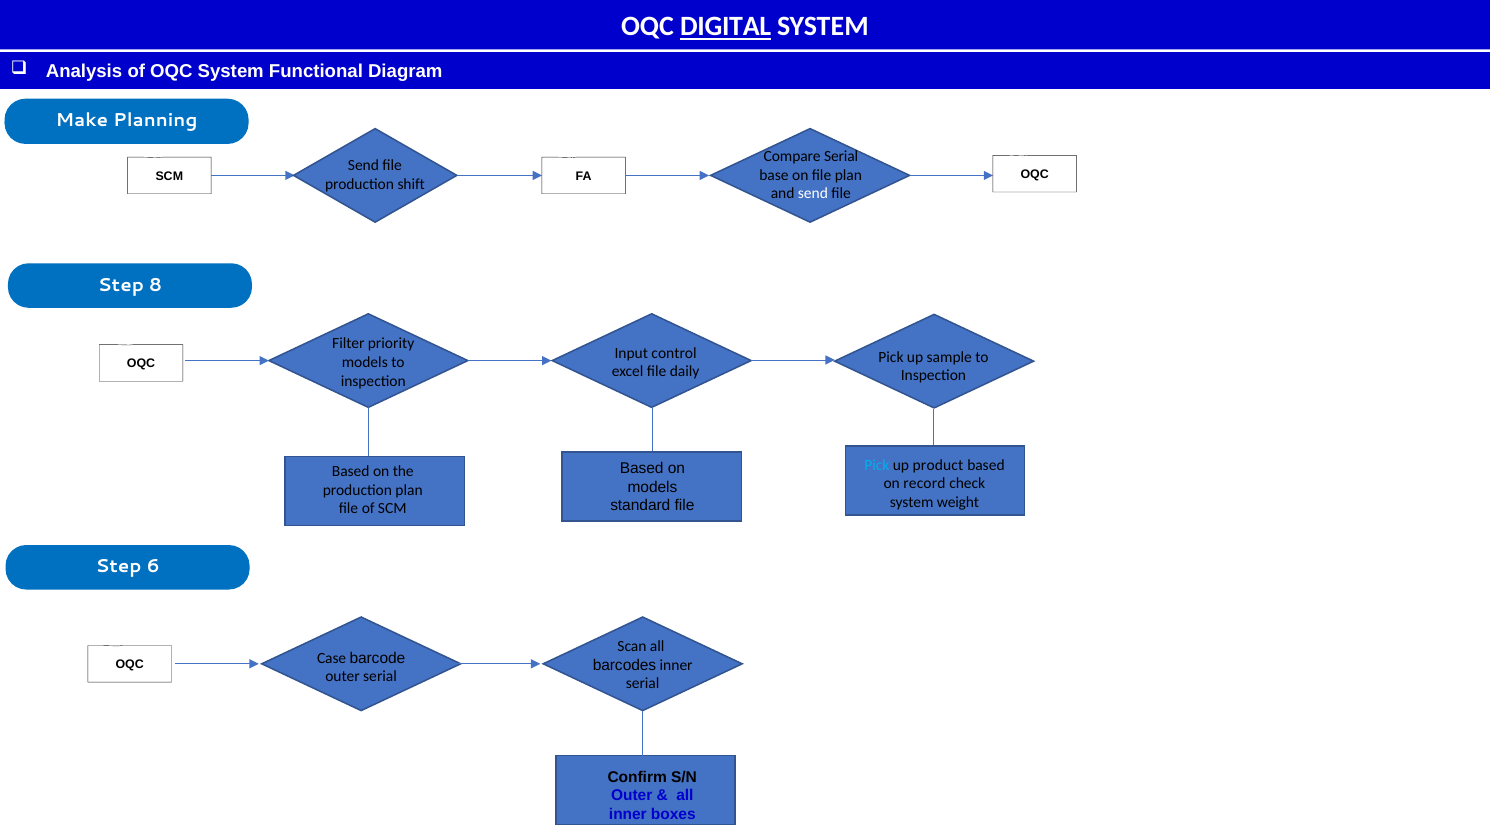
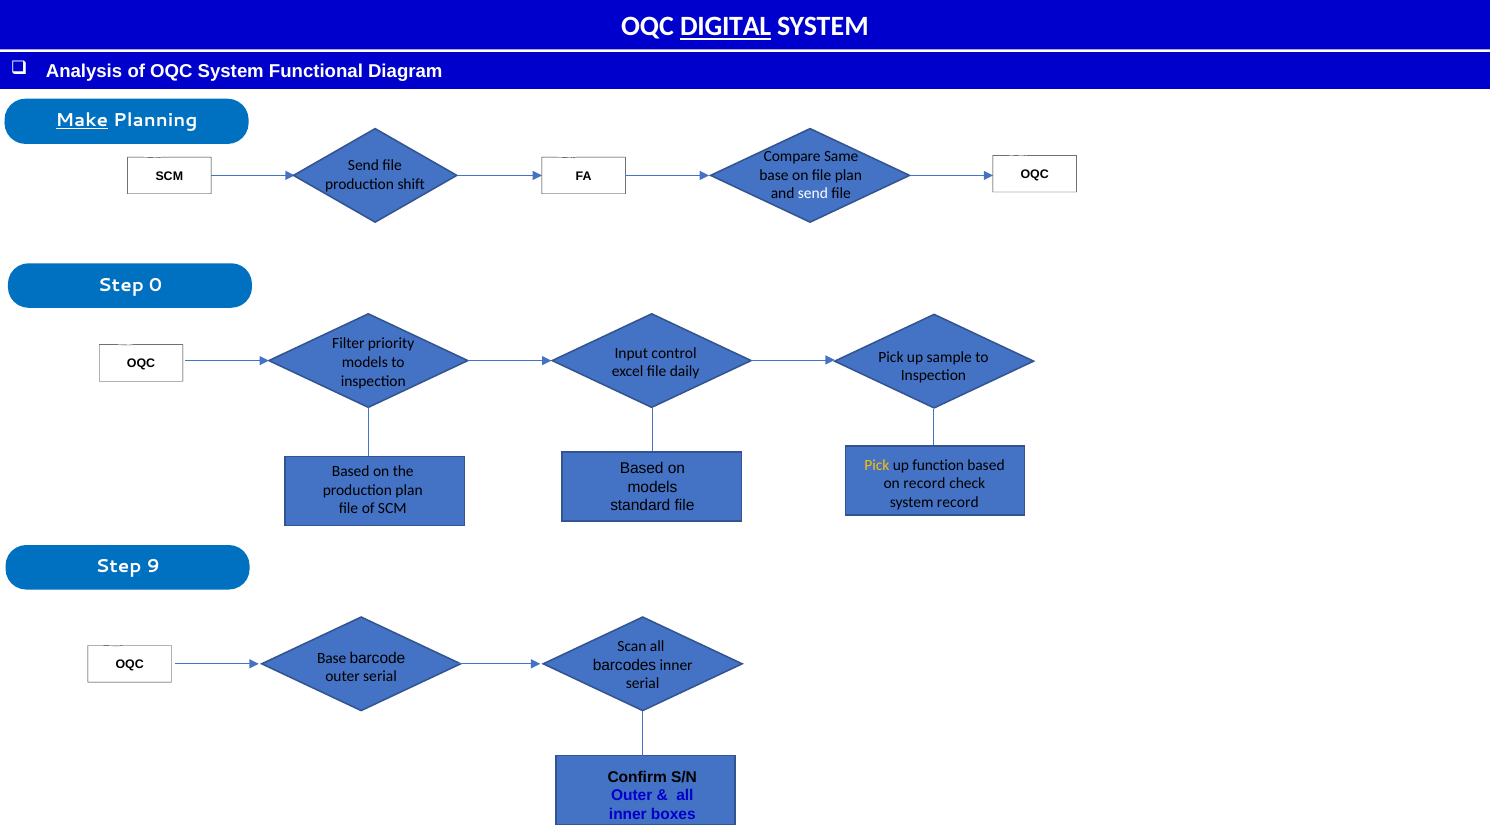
Make underline: none -> present (82, 121)
Compare Serial: Serial -> Same (841, 157)
8: 8 -> 0 (156, 285)
Pick colour: light blue -> yellow (877, 465)
product: product -> function (938, 465)
system weight: weight -> record (958, 502)
6: 6 -> 9 (153, 567)
OQC Case: Case -> Base (332, 658)
